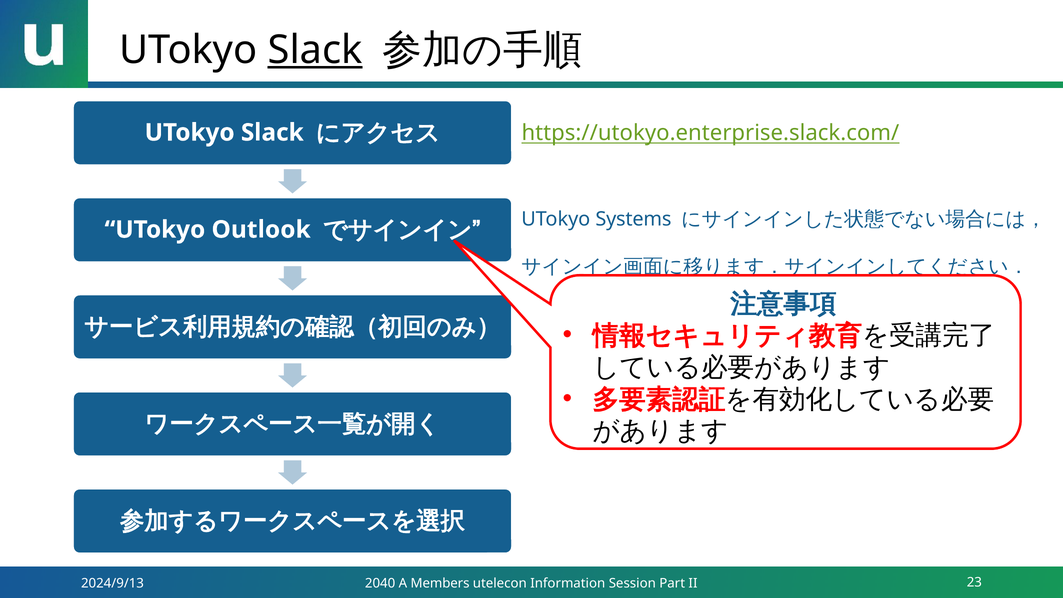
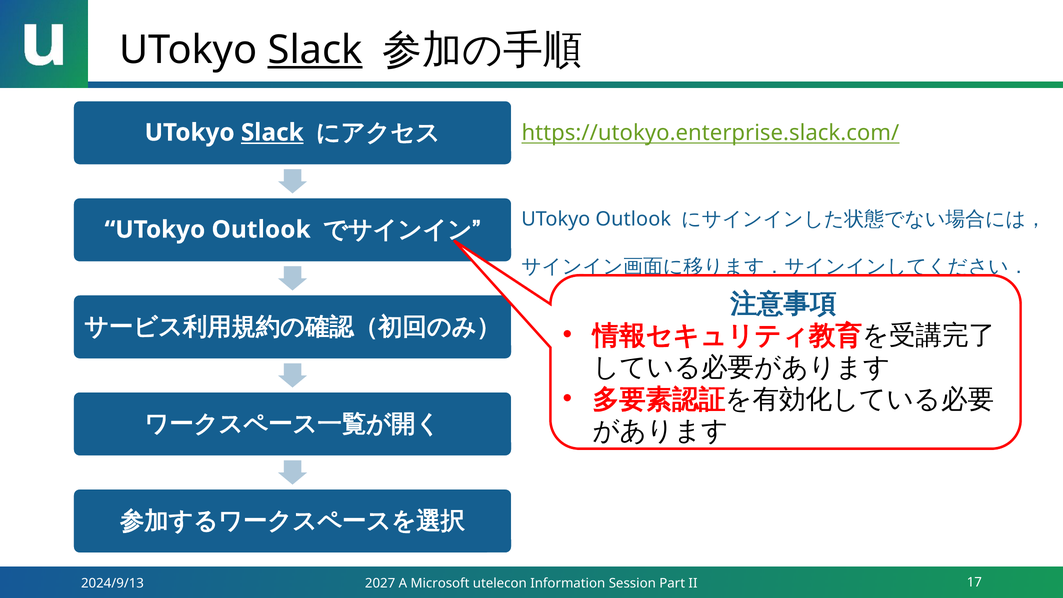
Slack underline: none -> present (272, 133)
Systems: Systems -> Outlook (633, 219)
2040: 2040 -> 2027 (380, 583)
Members: Members -> Microsoft (440, 583)
23: 23 -> 17 (974, 582)
